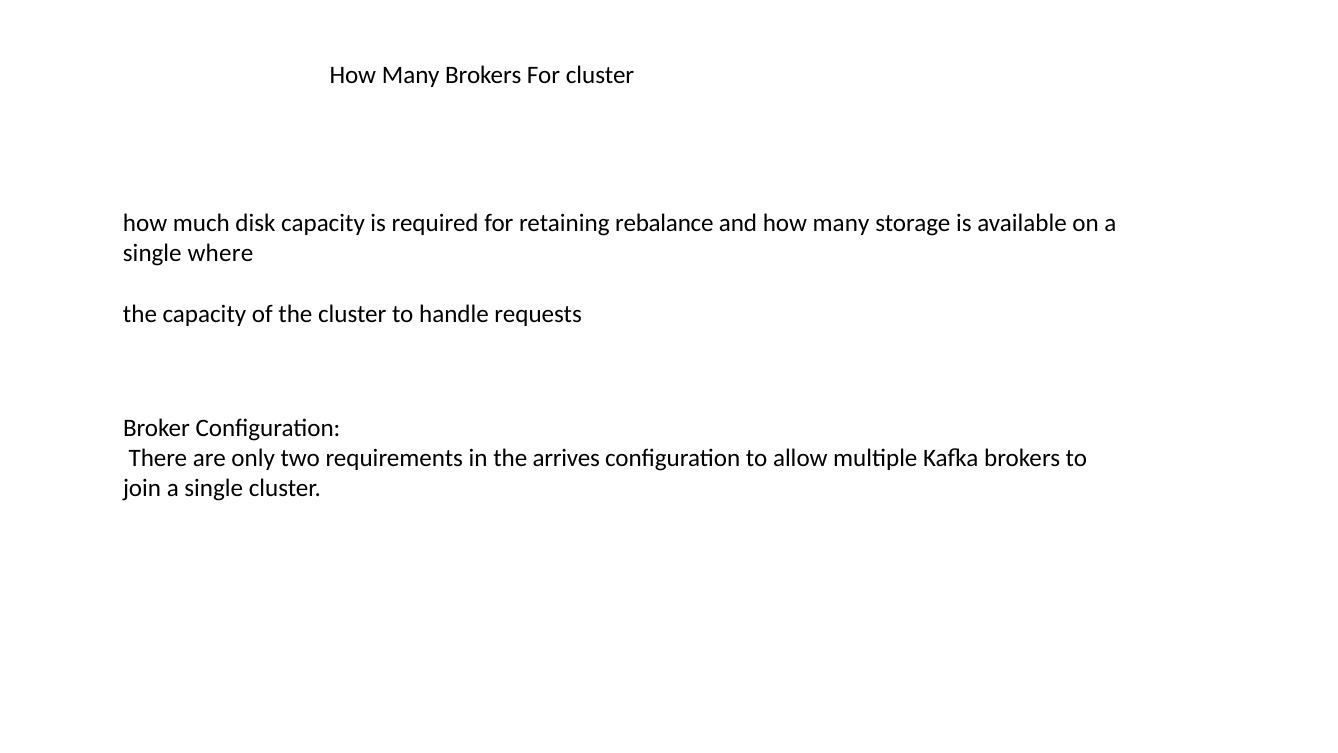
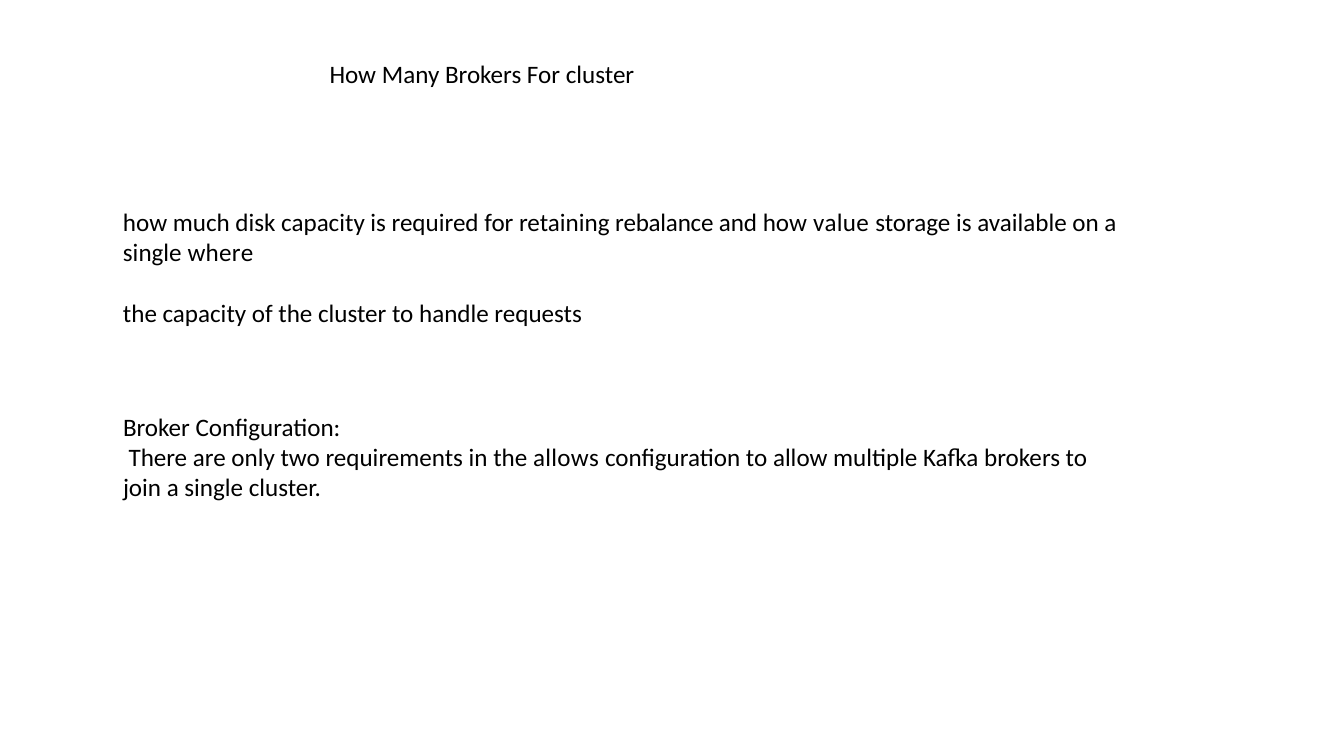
and how many: many -> value (841, 223)
arrives: arrives -> allows (566, 458)
